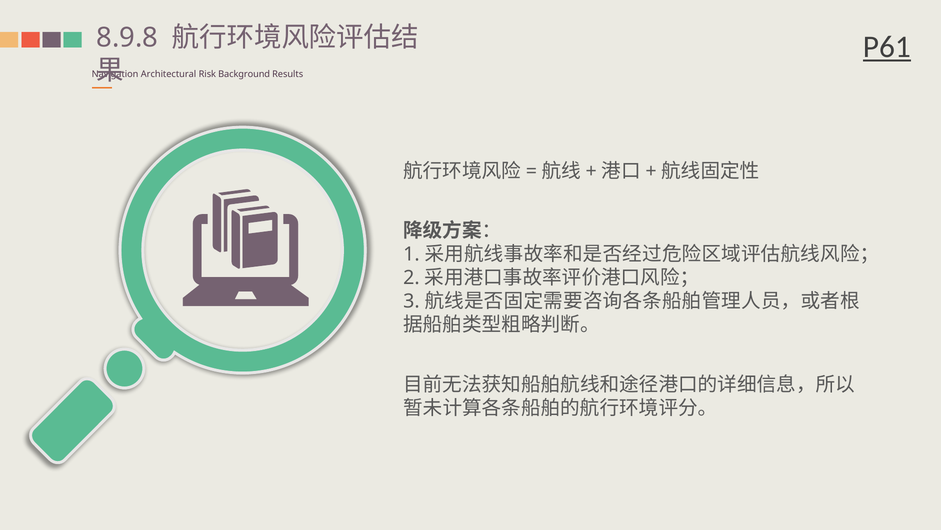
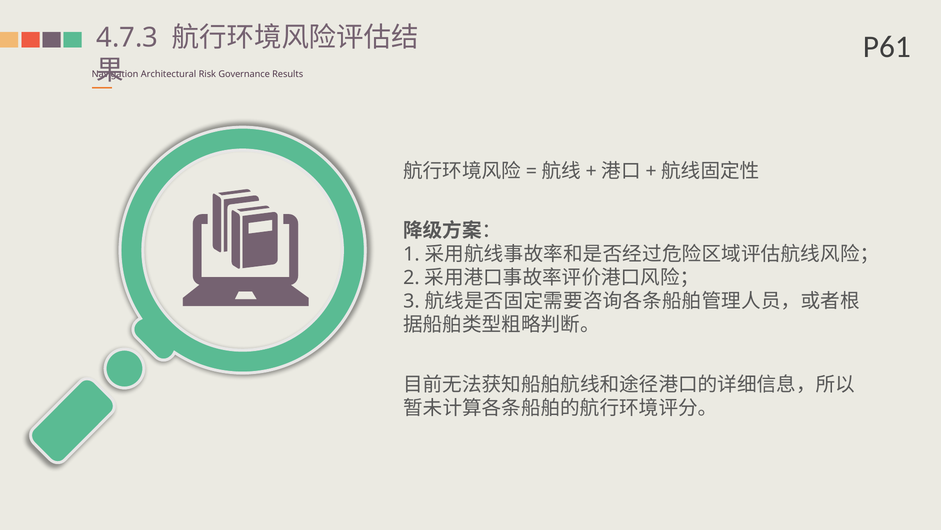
8.9.8: 8.9.8 -> 4.7.3 (127, 38)
P61 underline: present -> none (887, 47)
Background: Background -> Governance (244, 74)
